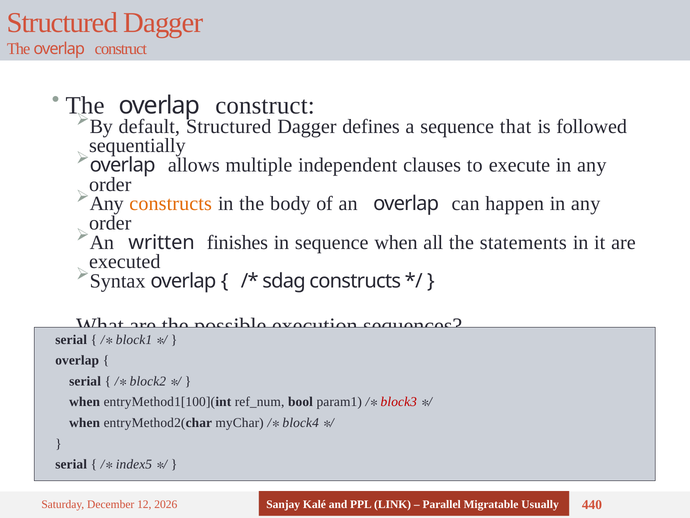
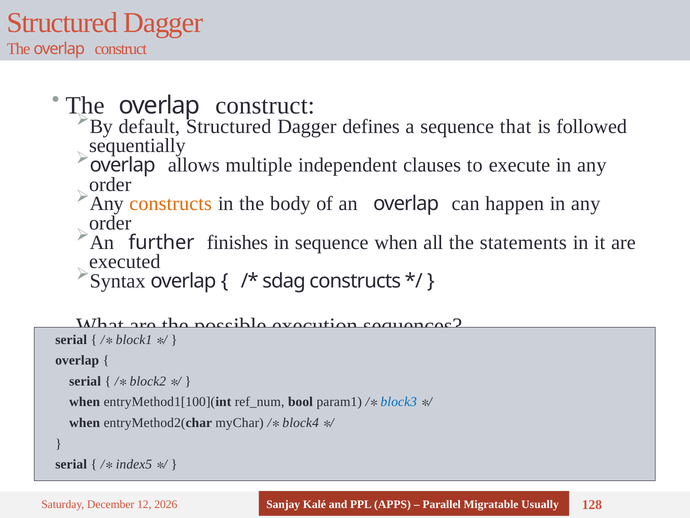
written: written -> further (161, 242)
block3 colour: red -> blue (399, 402)
LINK: LINK -> APPS (393, 504)
440: 440 -> 128 (592, 504)
